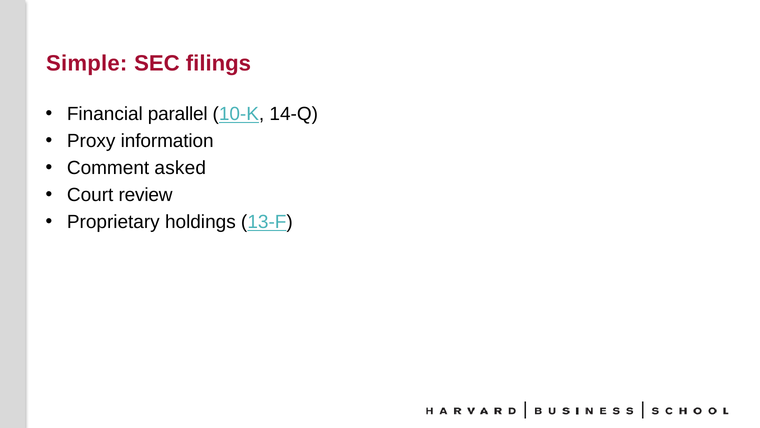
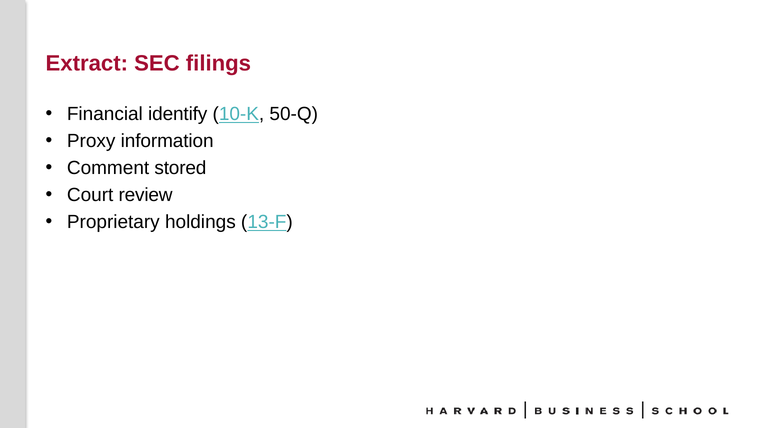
Simple: Simple -> Extract (87, 63)
parallel: parallel -> identify (178, 114)
14-Q: 14-Q -> 50-Q (294, 114)
asked: asked -> stored (180, 168)
